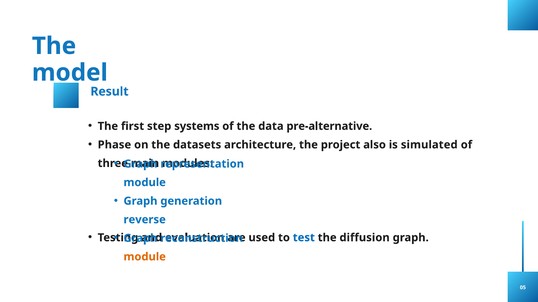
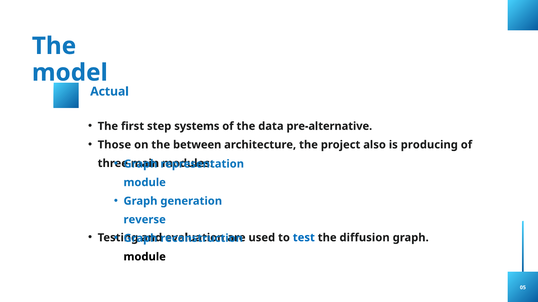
Result: Result -> Actual (110, 92)
Phase: Phase -> Those (114, 145)
datasets: datasets -> between (197, 145)
simulated: simulated -> producing (429, 145)
module colour: orange -> black (145, 257)
